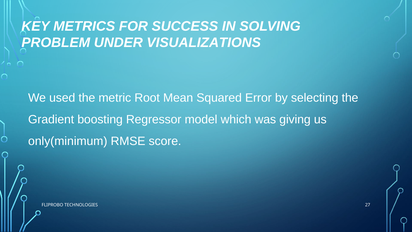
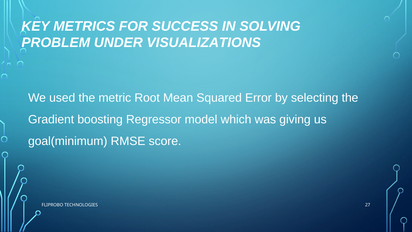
only(minimum: only(minimum -> goal(minimum (68, 141)
